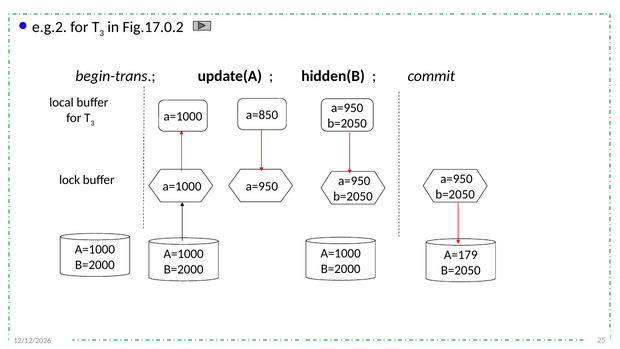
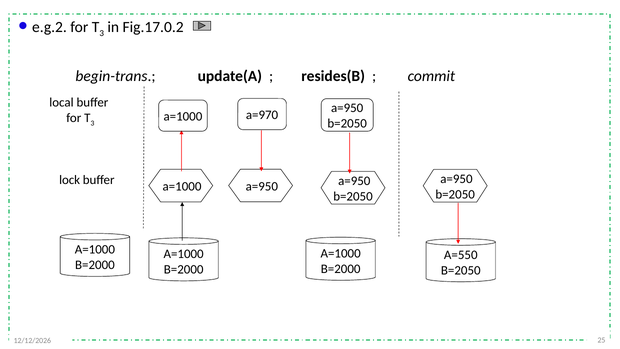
hidden(B: hidden(B -> resides(B (333, 76)
a=850: a=850 -> a=970 (262, 115)
A=179: A=179 -> A=550 (461, 255)
